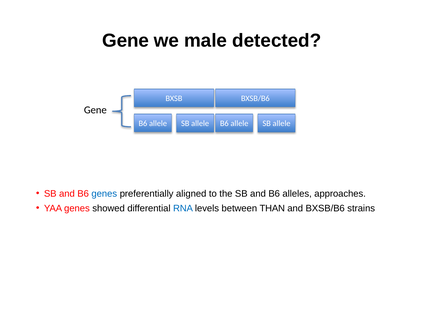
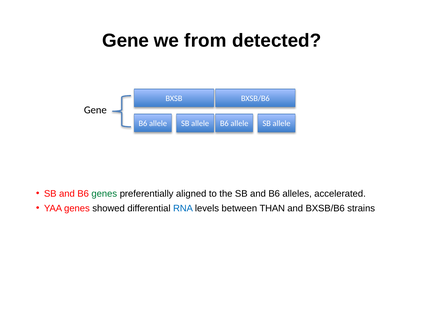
male: male -> from (206, 41)
genes colour: blue -> green (104, 194)
approaches: approaches -> accelerated (340, 194)
